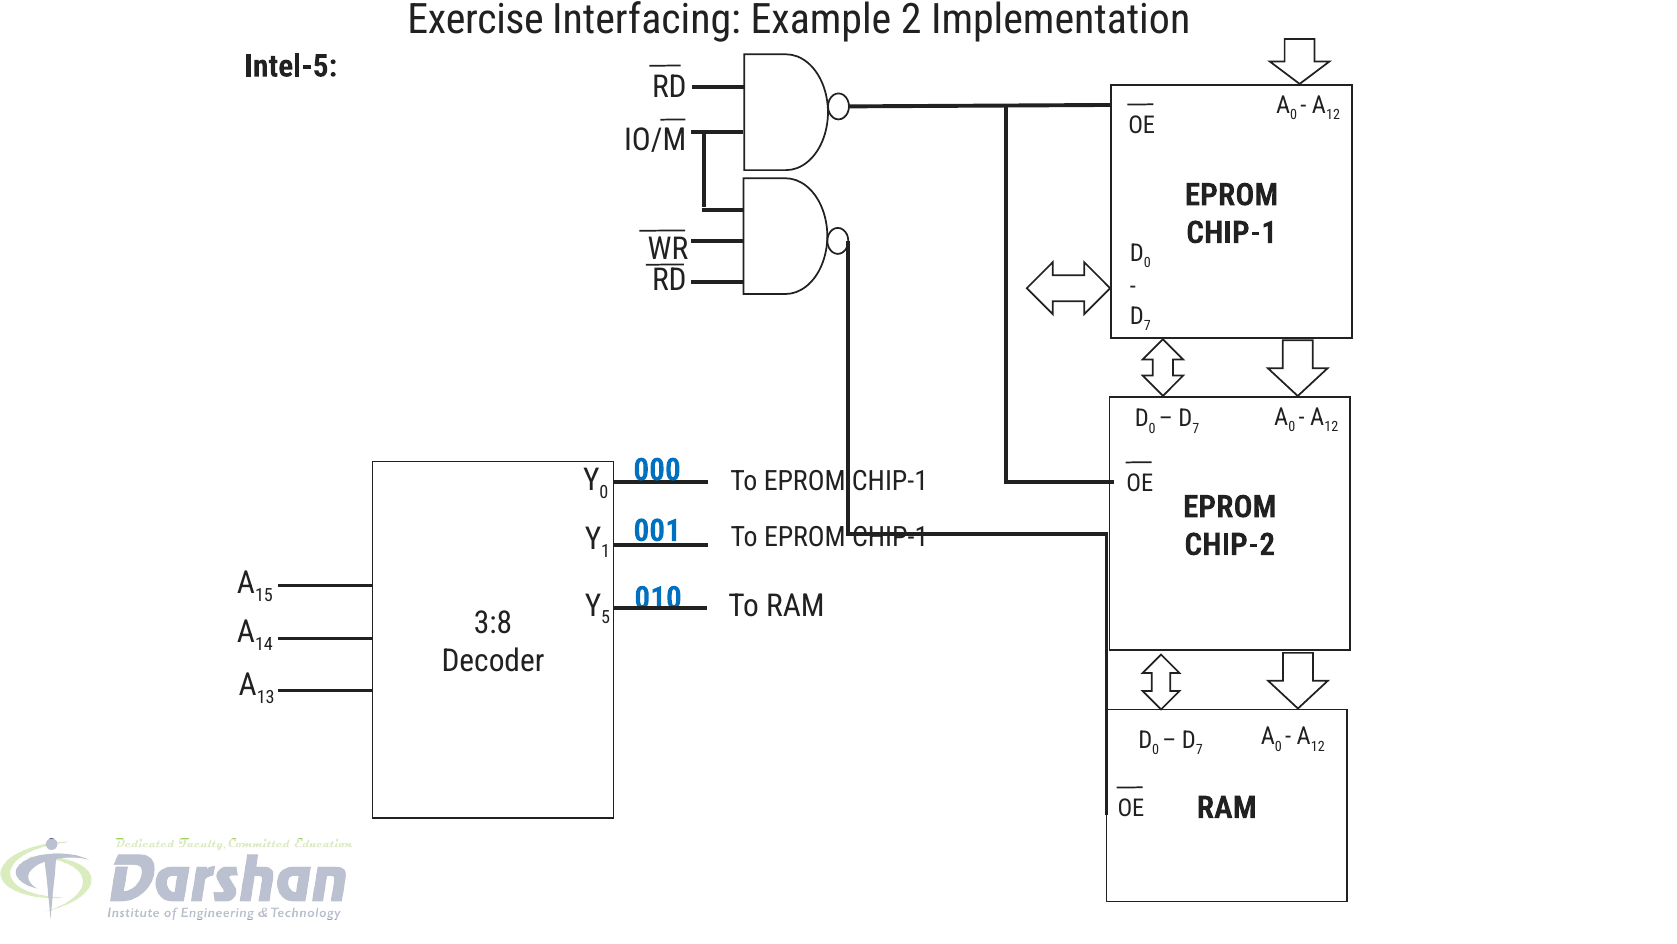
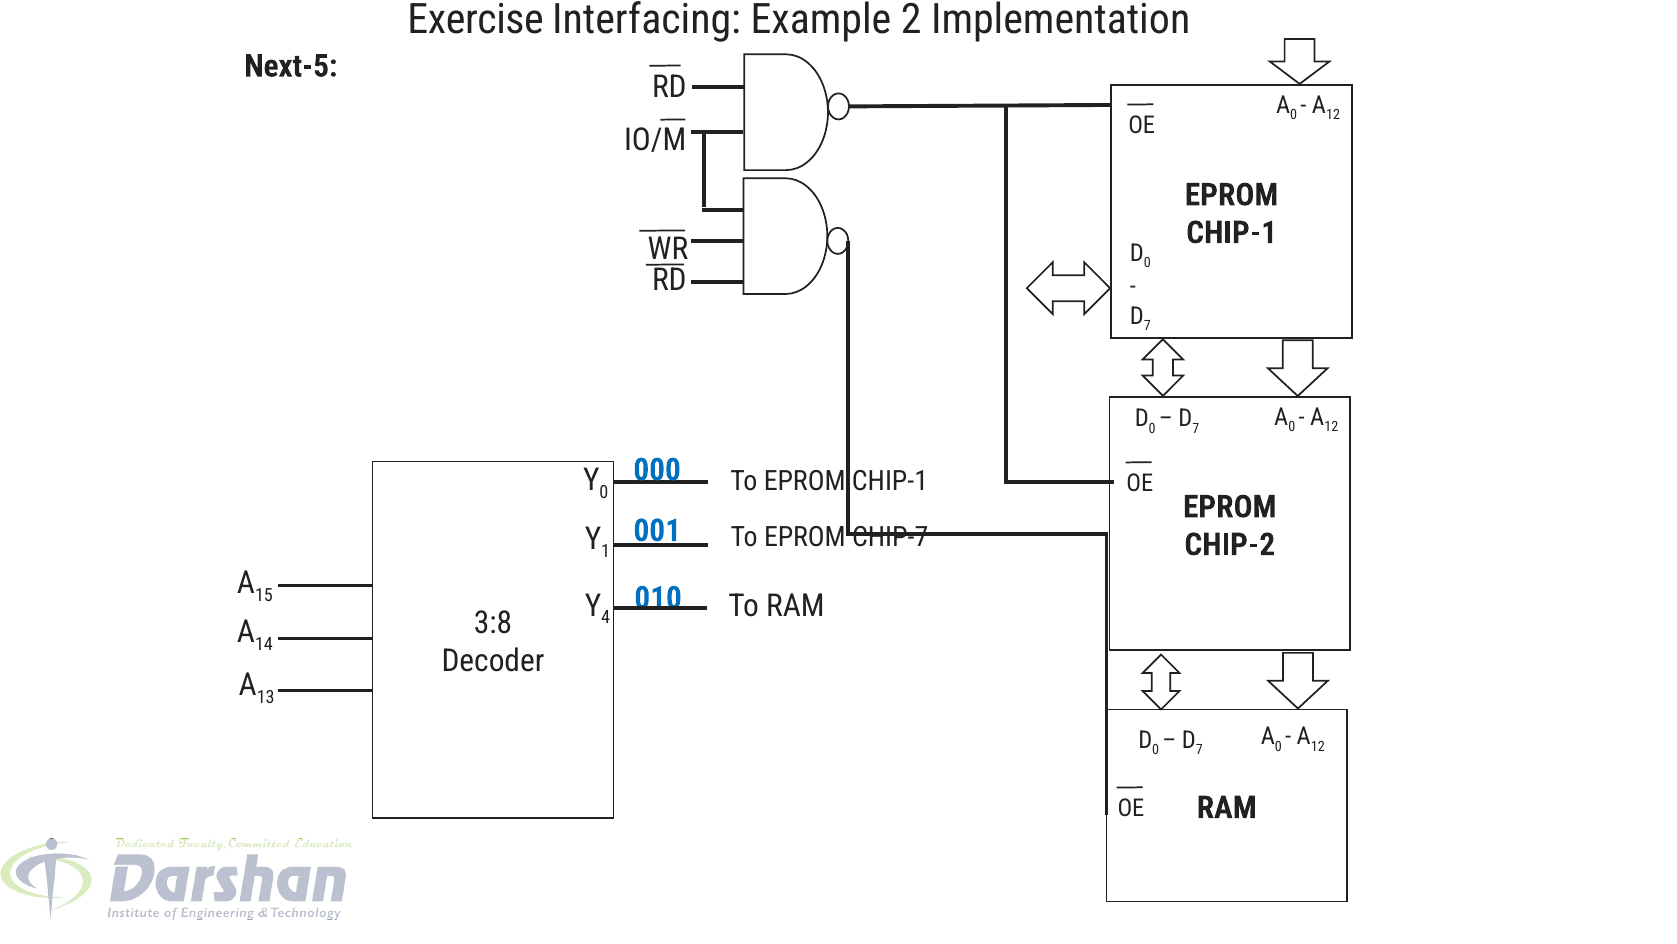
Intel-5: Intel-5 -> Next-5 (291, 66)
CHIP-1: CHIP-1 -> CHIP-7 (890, 536)
5: 5 -> 4 (606, 617)
